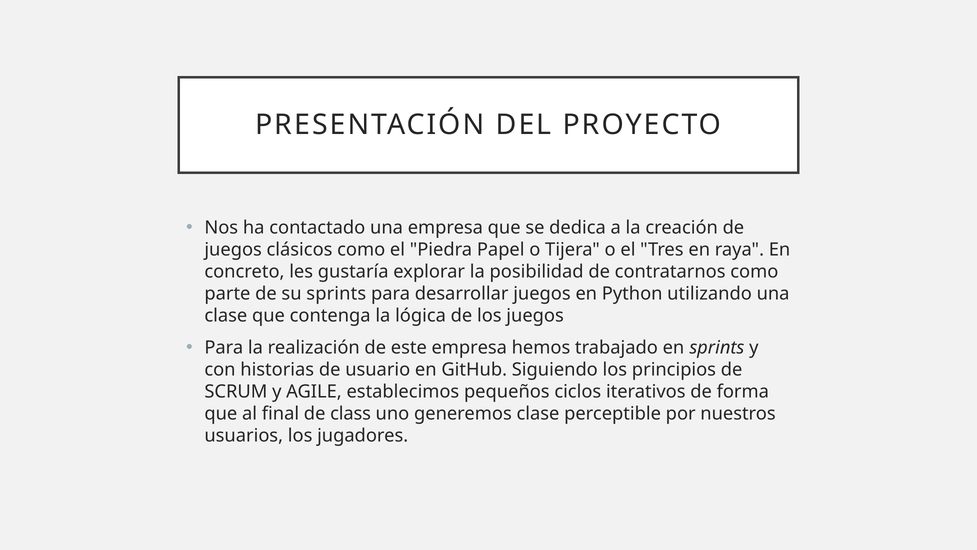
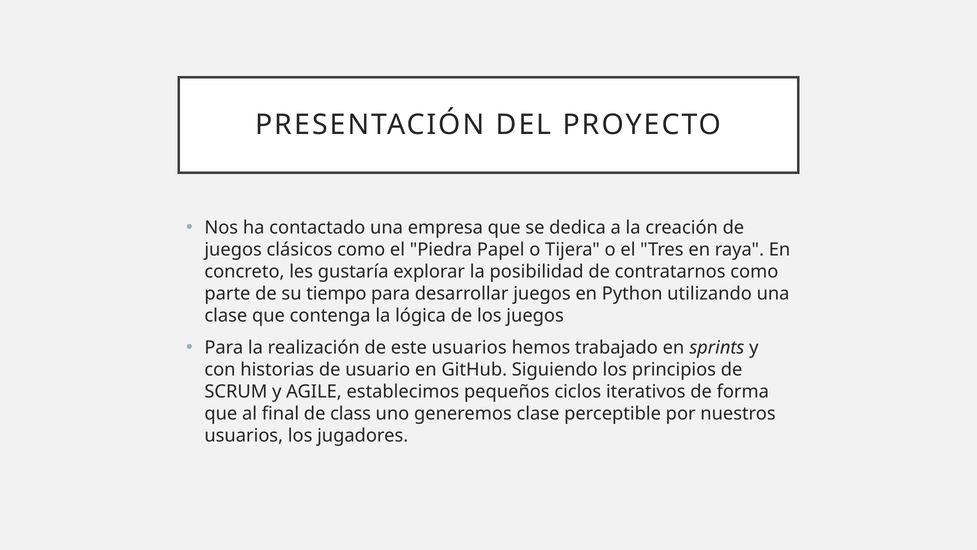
su sprints: sprints -> tiempo (336, 293)
este empresa: empresa -> usuarios (469, 347)
